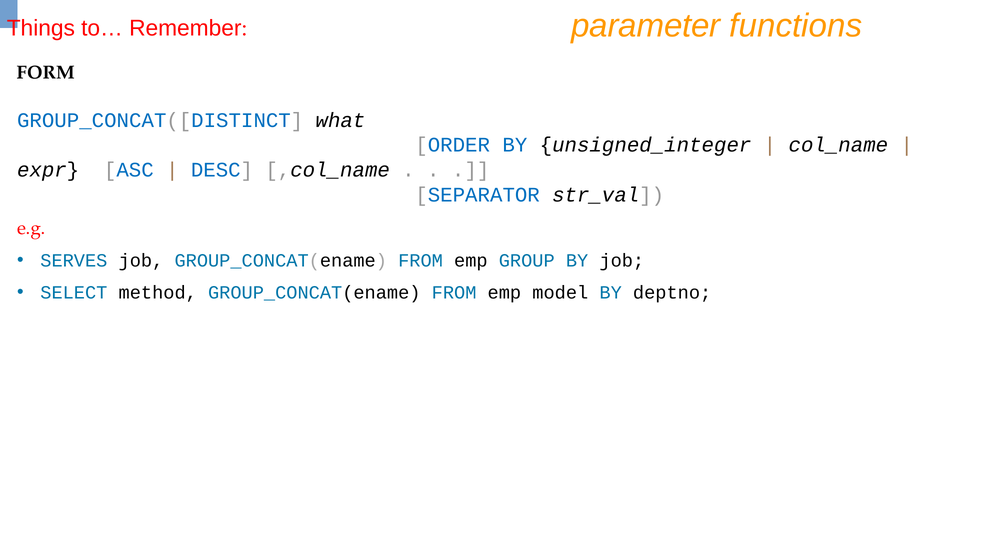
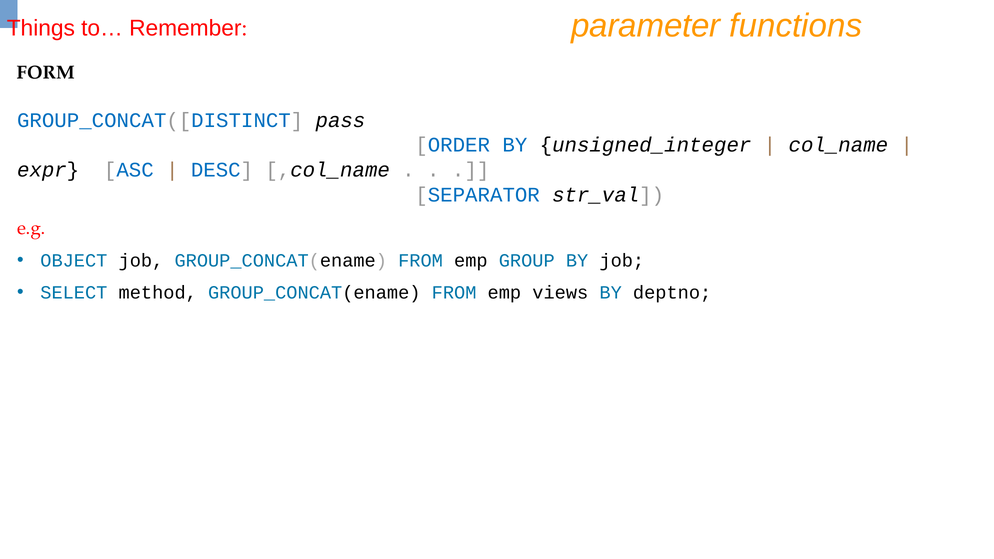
what: what -> pass (340, 120)
SERVES: SERVES -> OBJECT (74, 260)
model: model -> views (560, 293)
